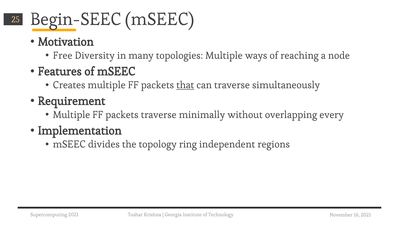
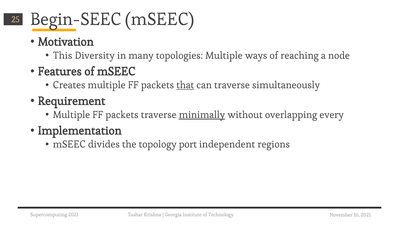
Free: Free -> This (63, 55)
minimally underline: none -> present (202, 115)
ring: ring -> port (188, 144)
